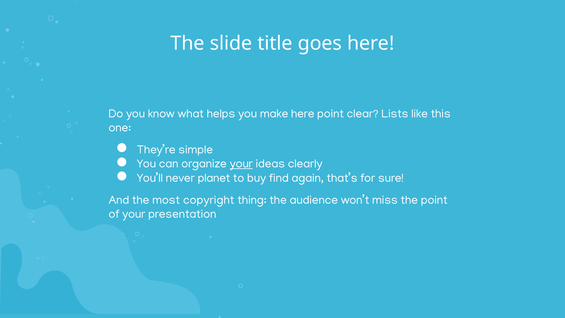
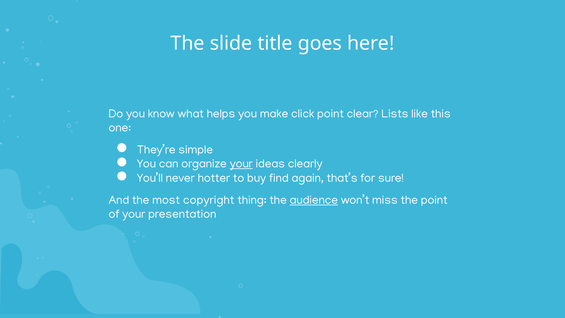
make here: here -> click (303, 113)
planet: planet -> hotter (214, 178)
audience underline: none -> present (314, 200)
